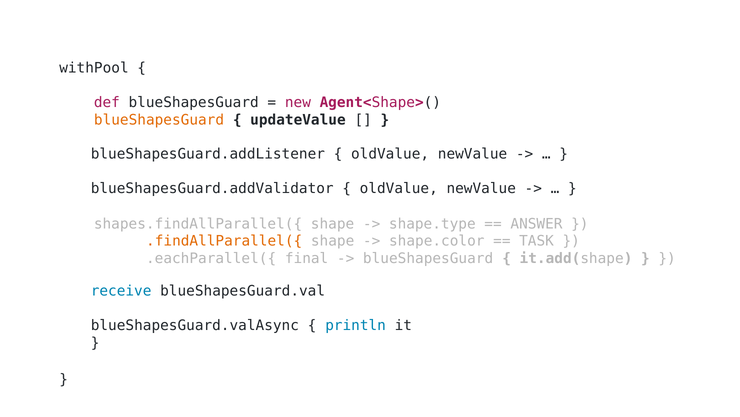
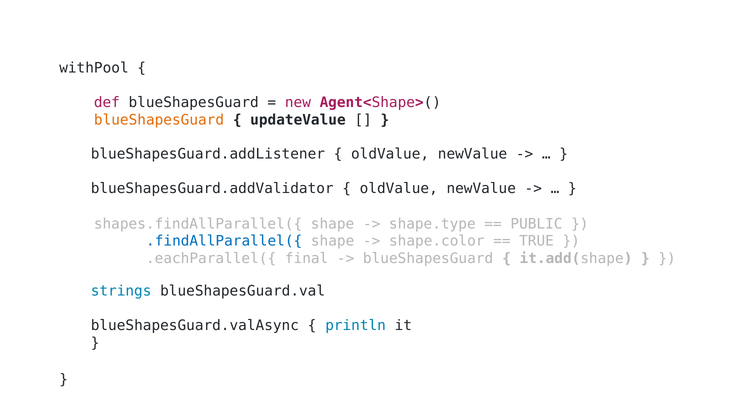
ANSWER: ANSWER -> PUBLIC (536, 223)
.findAllParallel({ colour: orange -> blue (224, 241)
TASK: TASK -> TRUE (537, 241)
receive: receive -> strings (121, 291)
